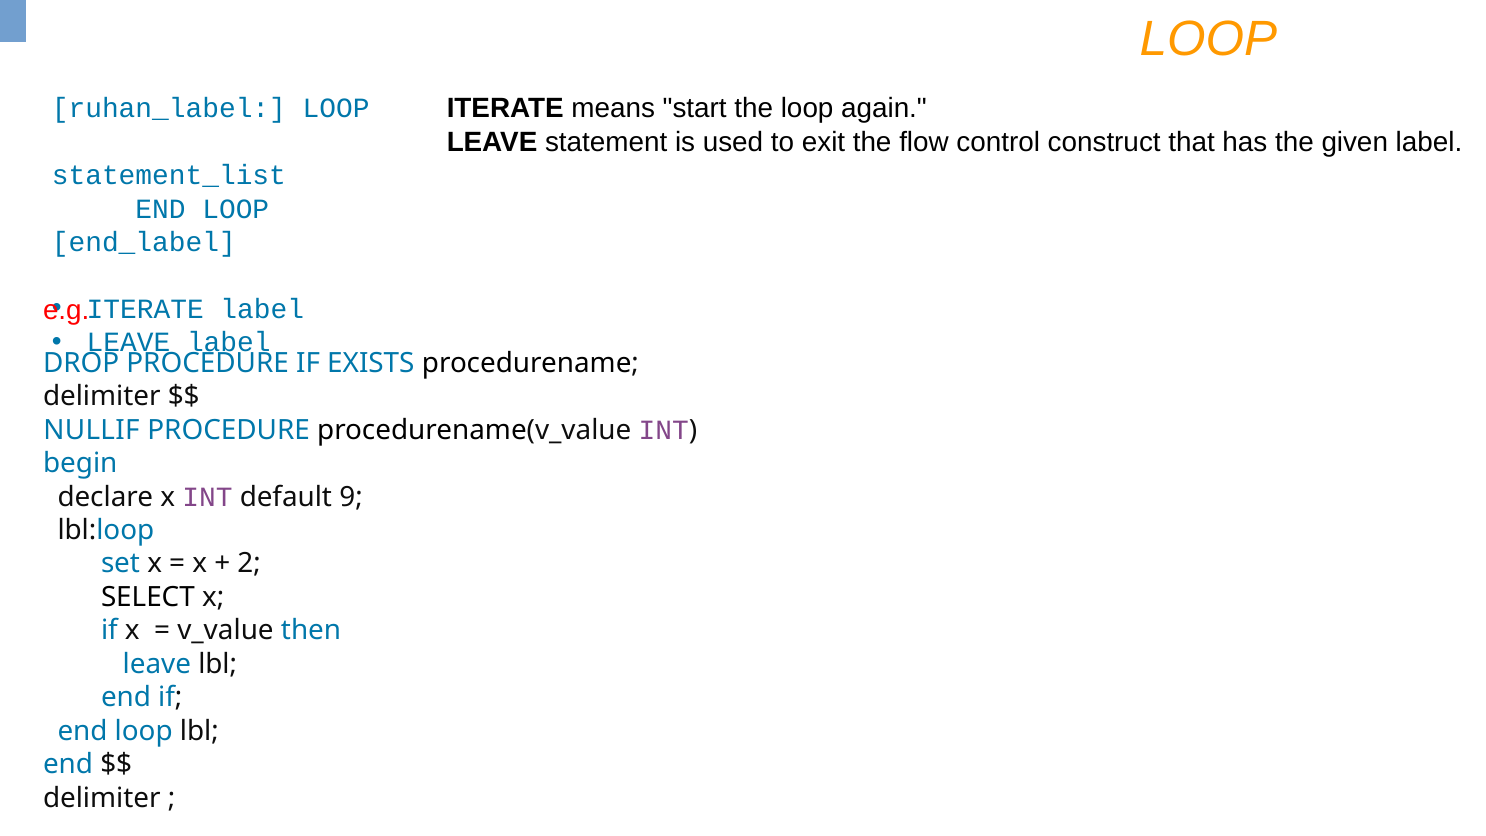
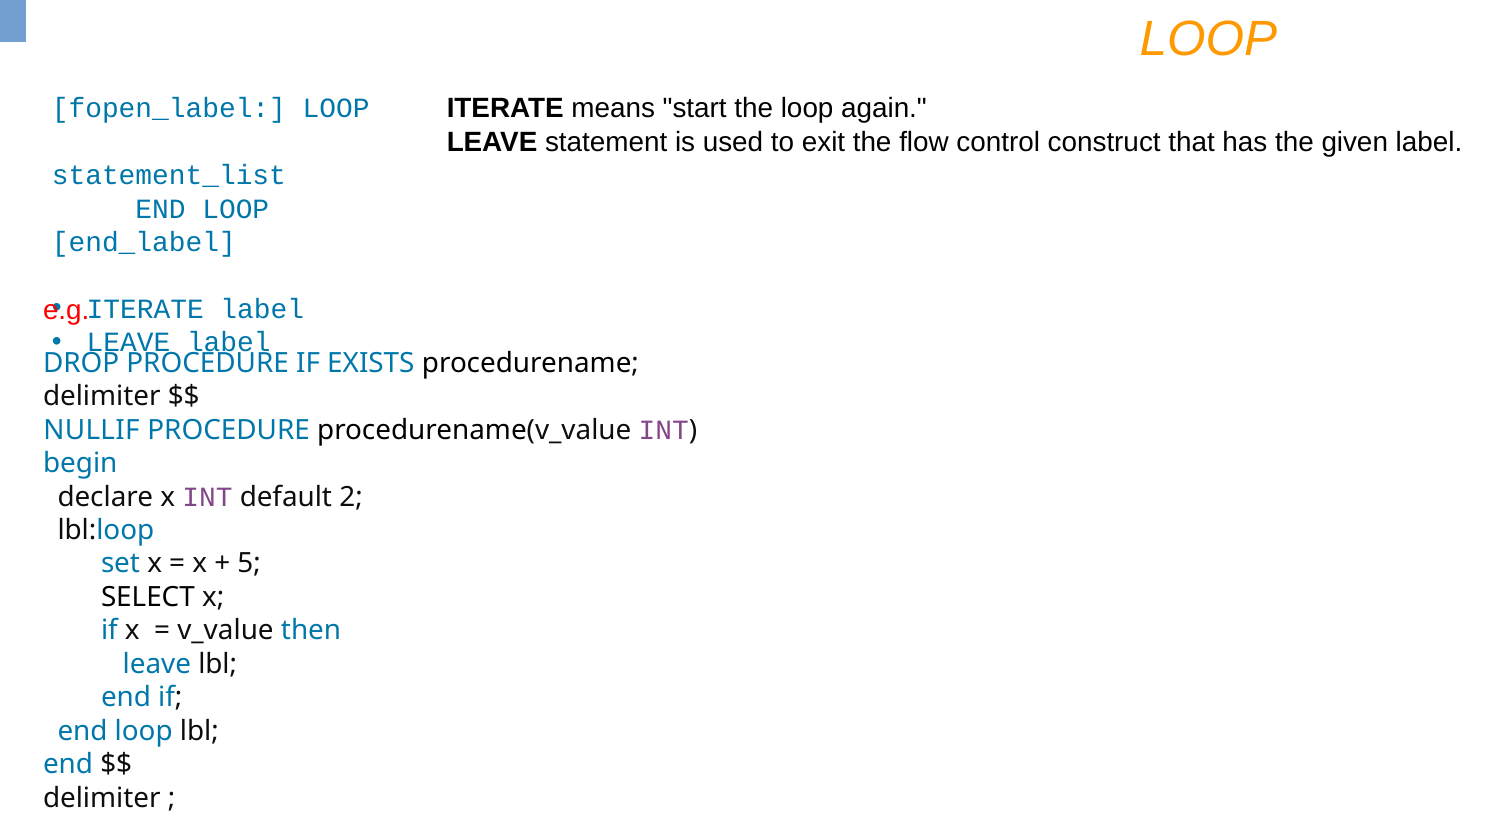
ruhan_label: ruhan_label -> fopen_label (169, 109)
9: 9 -> 2 (351, 497)
2: 2 -> 5 (249, 564)
